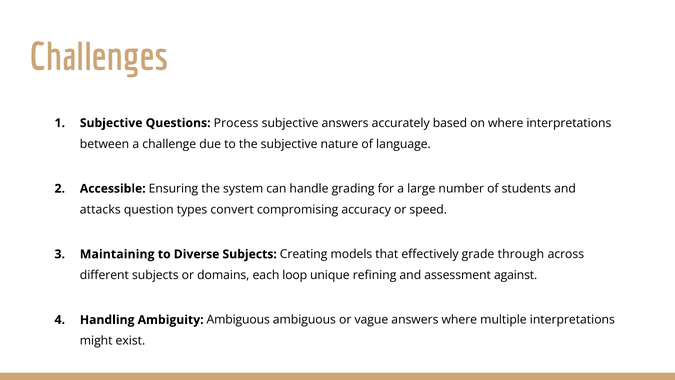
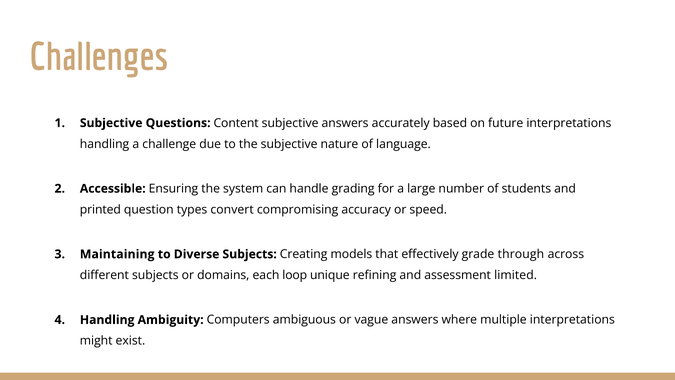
Process: Process -> Content (236, 123)
on where: where -> future (506, 123)
between: between -> handling (105, 144)
attacks: attacks -> printed (100, 210)
against: against -> limited (516, 275)
Ambiguity Ambiguous: Ambiguous -> Computers (238, 320)
